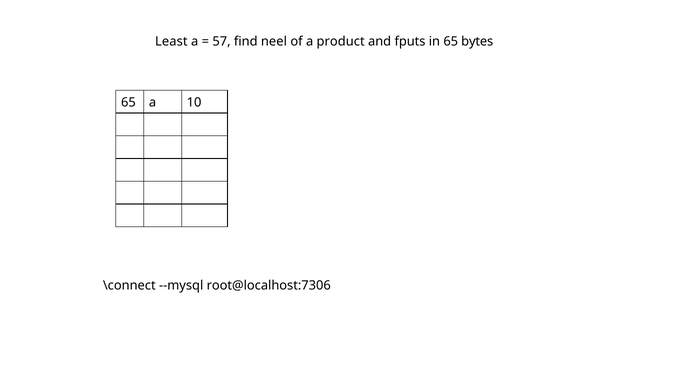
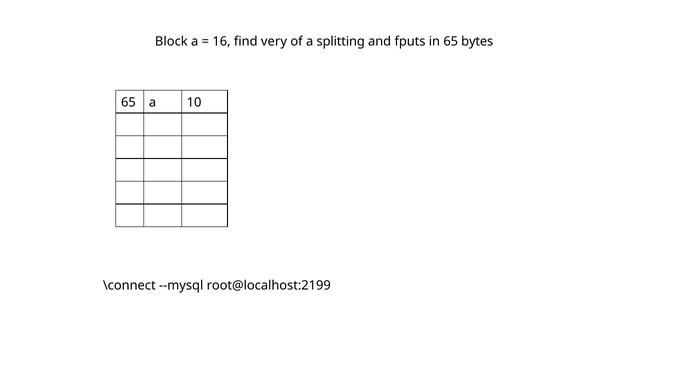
Least: Least -> Block (171, 41)
57: 57 -> 16 (222, 41)
neel: neel -> very (274, 41)
product: product -> splitting (341, 41)
root@localhost:7306: root@localhost:7306 -> root@localhost:2199 (269, 285)
